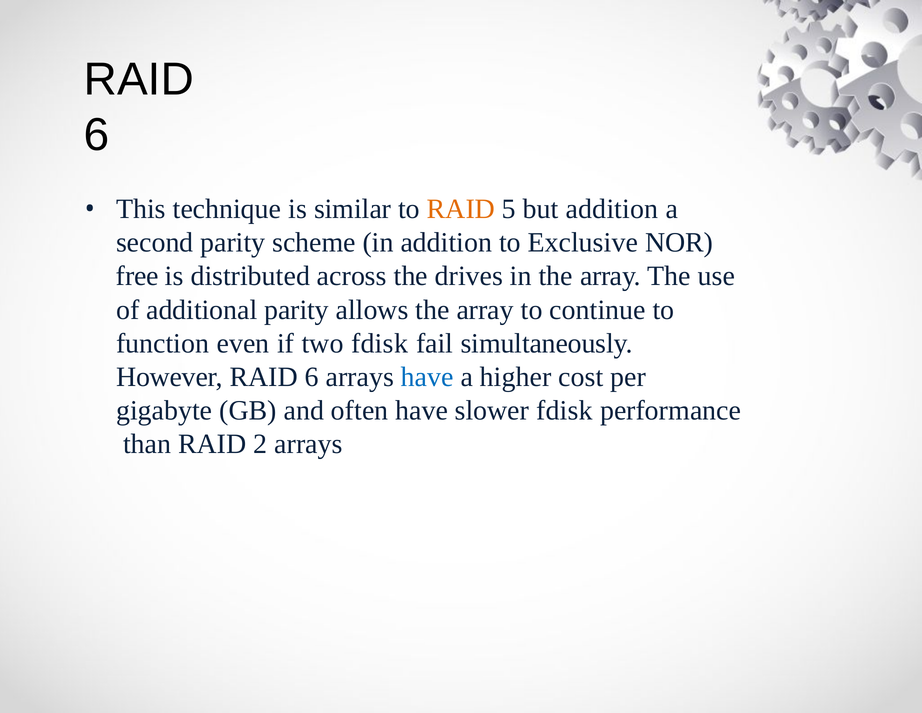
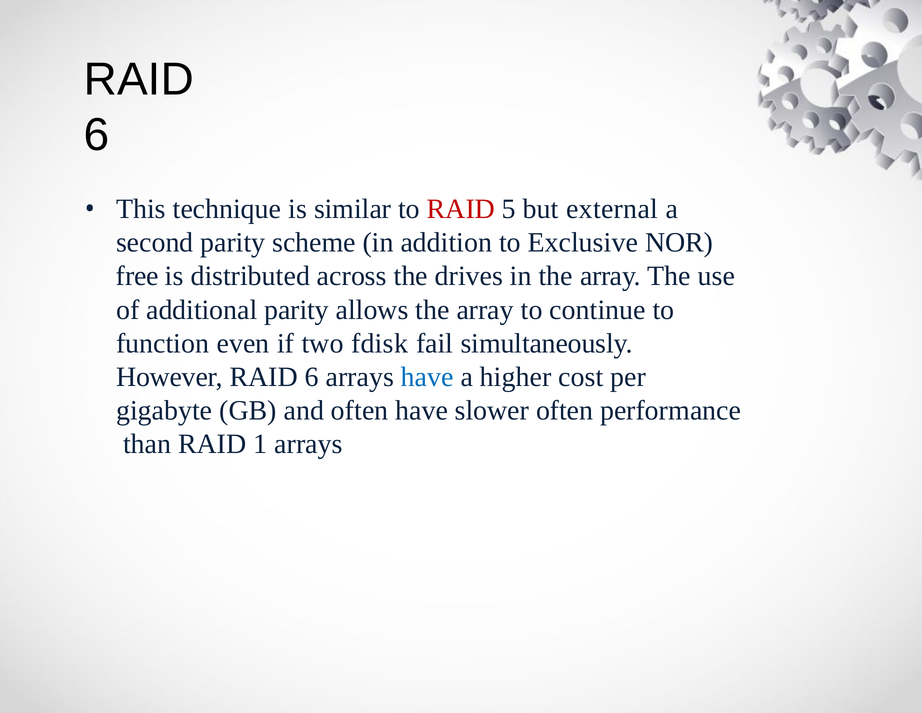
RAID colour: orange -> red (461, 209)
but addition: addition -> external (612, 209)
slower fdisk: fdisk -> often (565, 410)
2: 2 -> 1 (260, 444)
